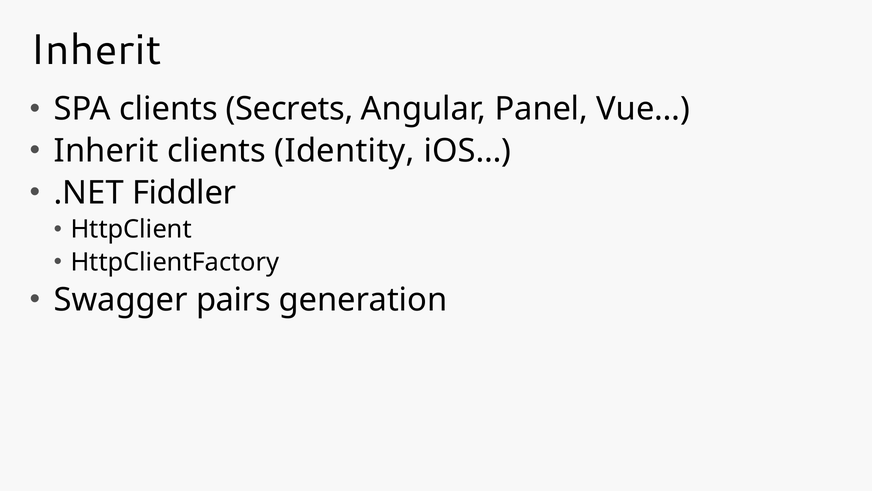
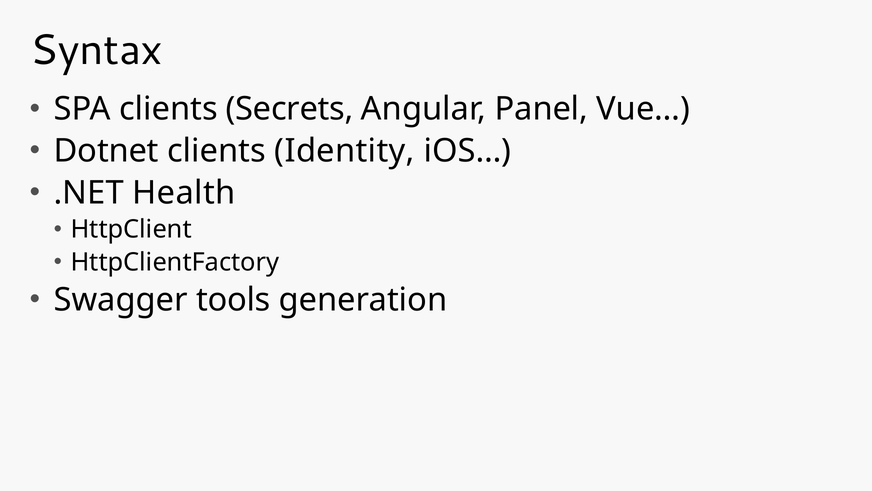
Inherit: Inherit -> Syntax (96, 50)
Inherit: Inherit -> Dotnet (106, 151)
Fiddler: Fiddler -> Health (184, 193)
pairs: pairs -> tools (233, 300)
